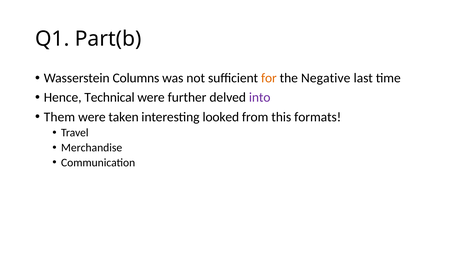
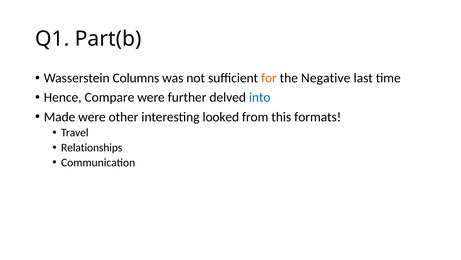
Technical: Technical -> Compare (109, 97)
into colour: purple -> blue (260, 97)
Them: Them -> Made (60, 117)
taken: taken -> other (124, 117)
Merchandise: Merchandise -> Relationships (92, 147)
